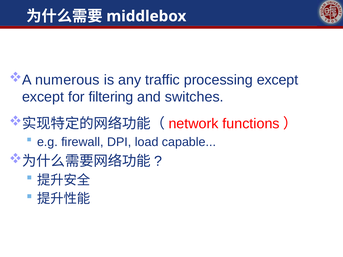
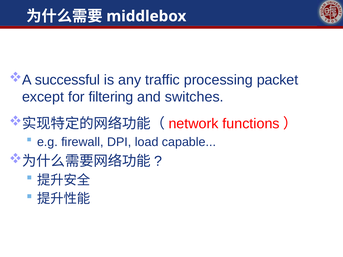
numerous: numerous -> successful (67, 80)
processing except: except -> packet (278, 80)
